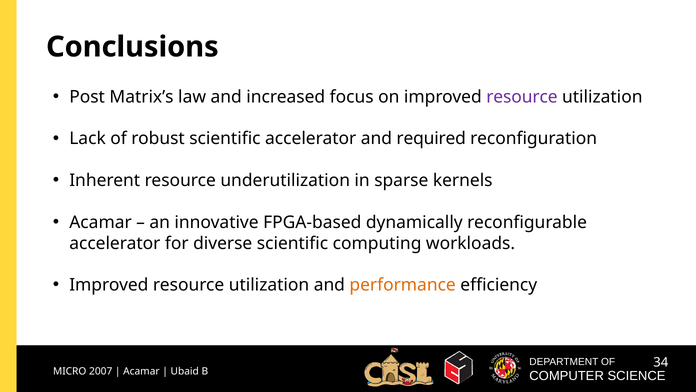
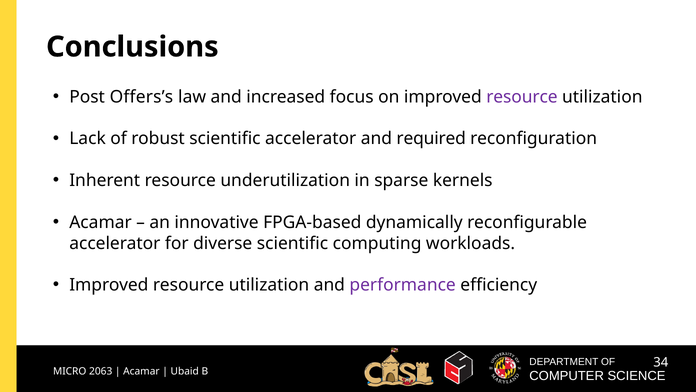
Matrix’s: Matrix’s -> Offers’s (141, 97)
performance colour: orange -> purple (403, 285)
2007: 2007 -> 2063 (101, 371)
